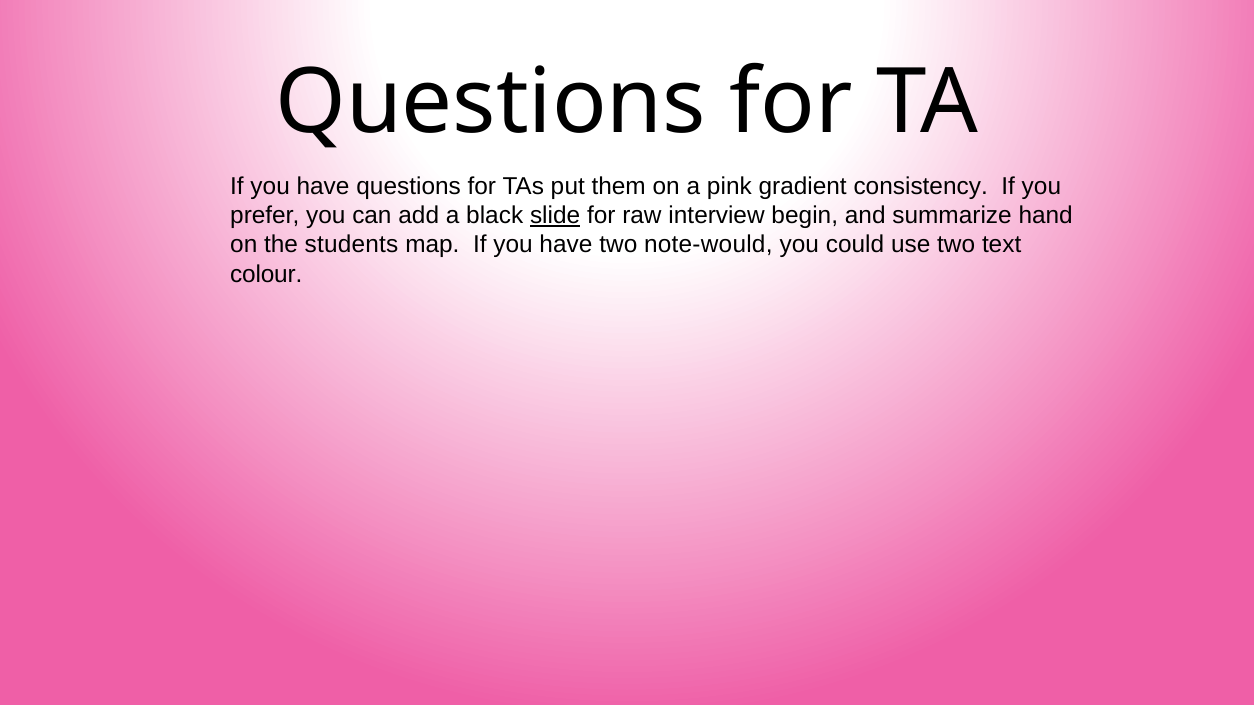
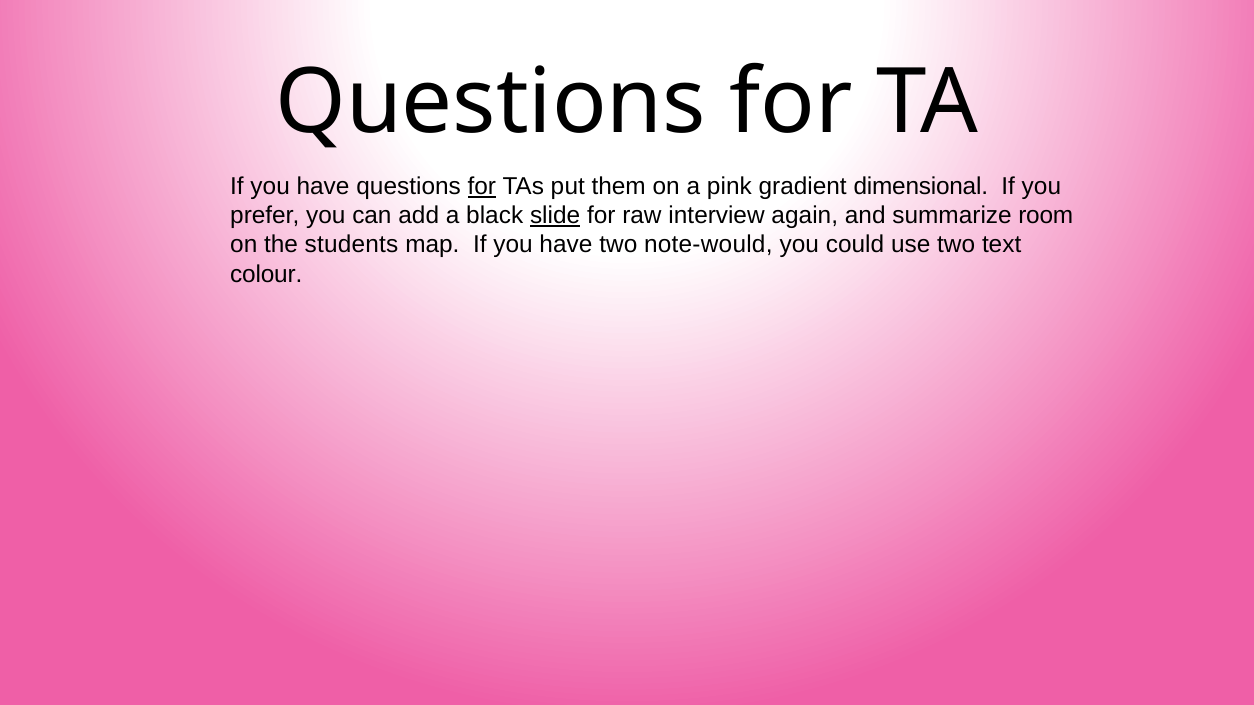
for underline: none -> present (482, 186)
consistency: consistency -> dimensional (921, 186)
begin: begin -> again (805, 216)
hand: hand -> room (1046, 216)
